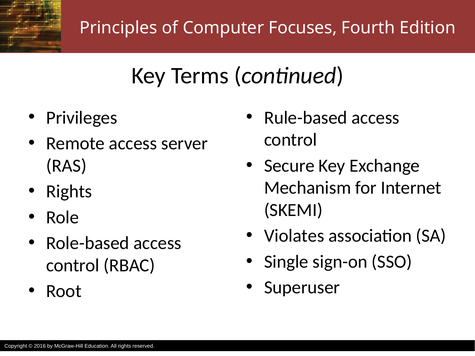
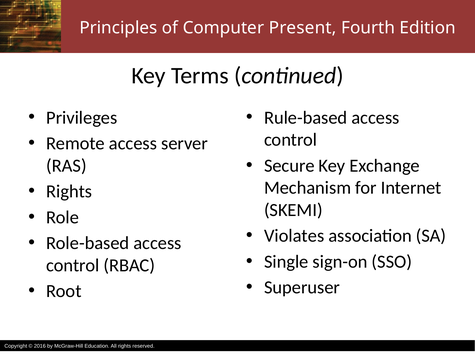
Focuses: Focuses -> Present (303, 28)
